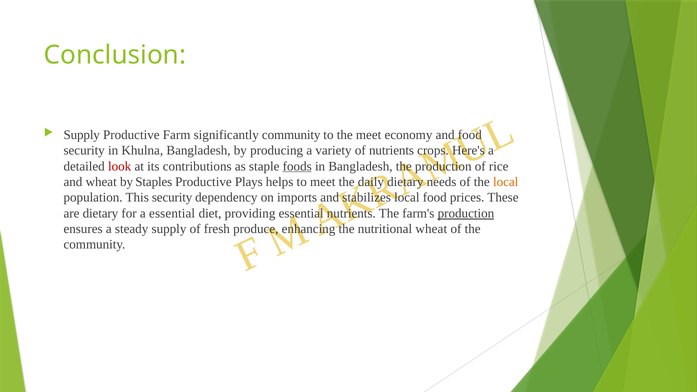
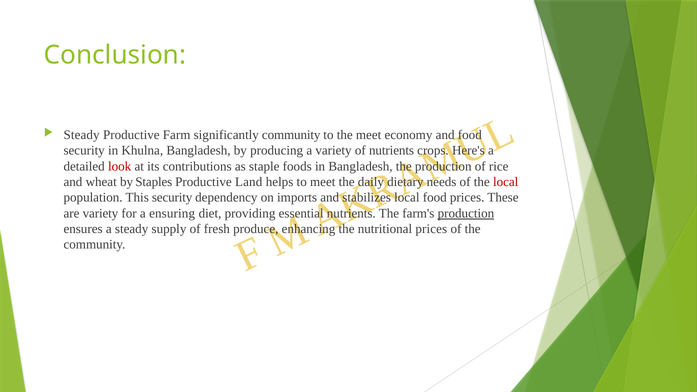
Supply: Supply -> Steady (82, 135)
foods underline: present -> none (297, 166)
Plays: Plays -> Land (249, 182)
local colour: orange -> red (506, 182)
are dietary: dietary -> variety (100, 213)
a essential: essential -> ensuring (172, 213)
nutritional wheat: wheat -> prices (431, 229)
